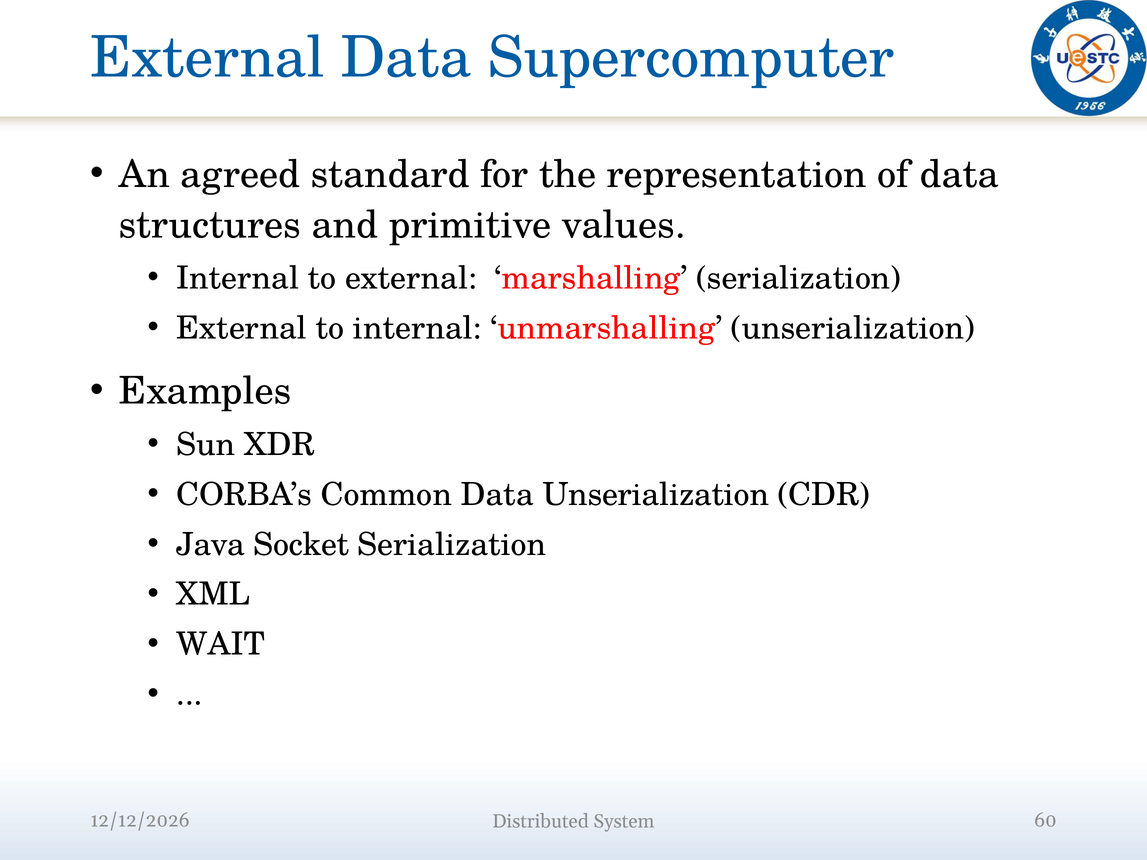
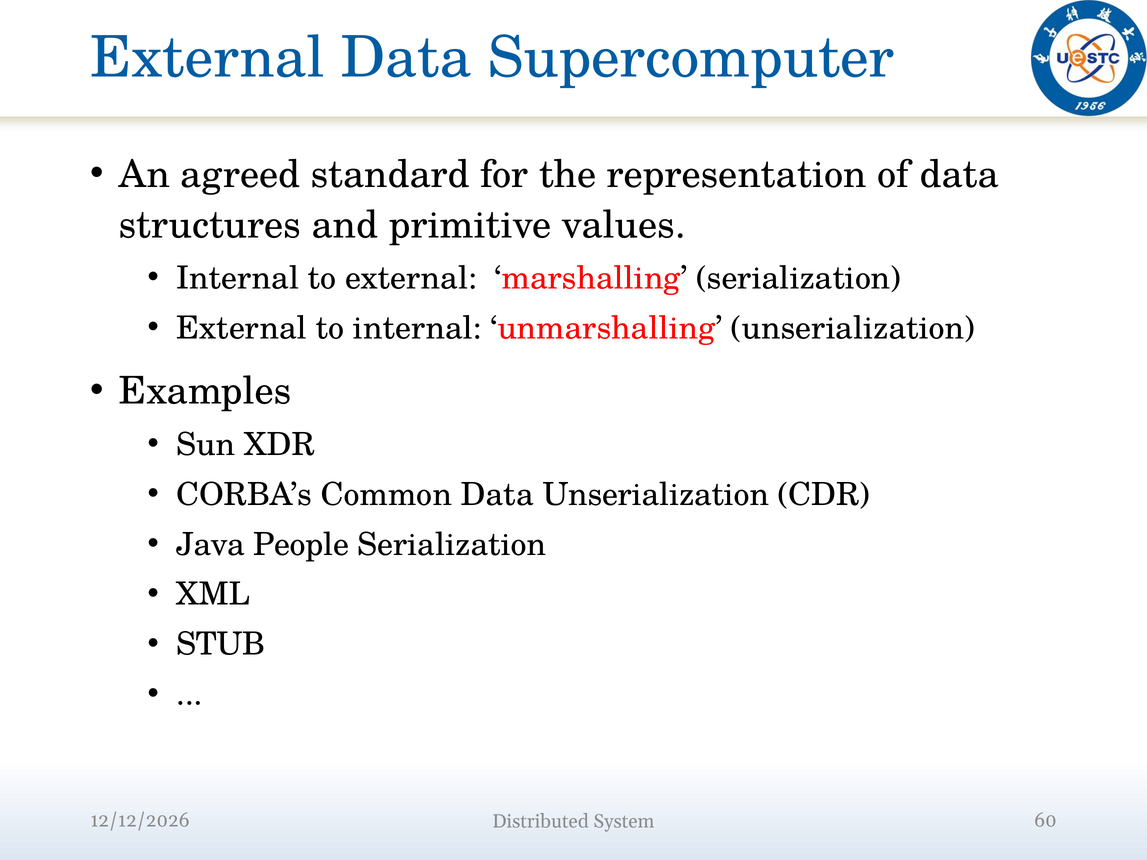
Socket: Socket -> People (301, 545)
WAIT: WAIT -> STUB (221, 645)
